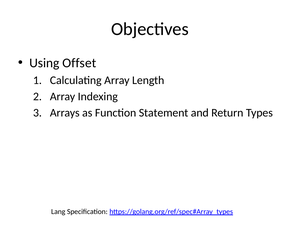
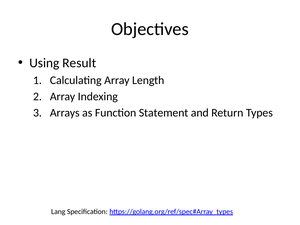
Offset: Offset -> Result (79, 63)
